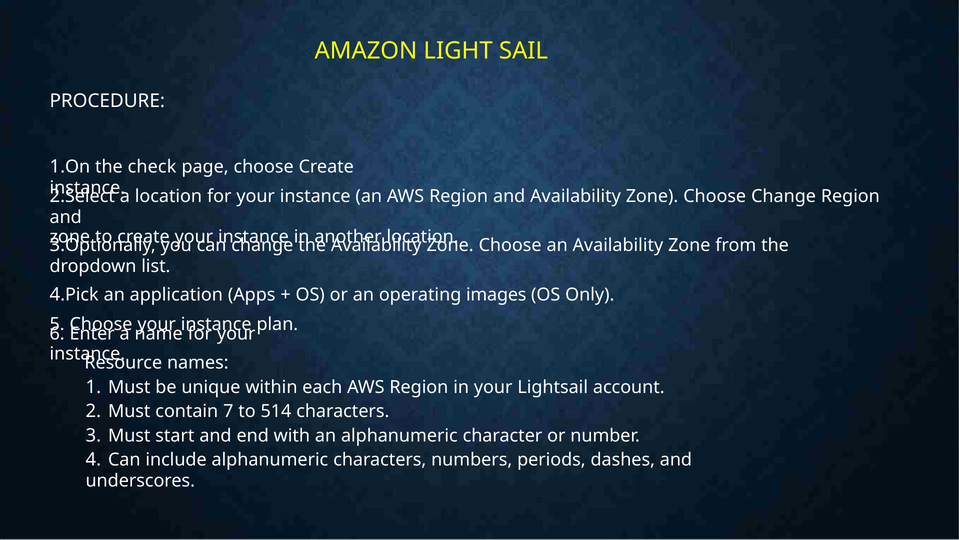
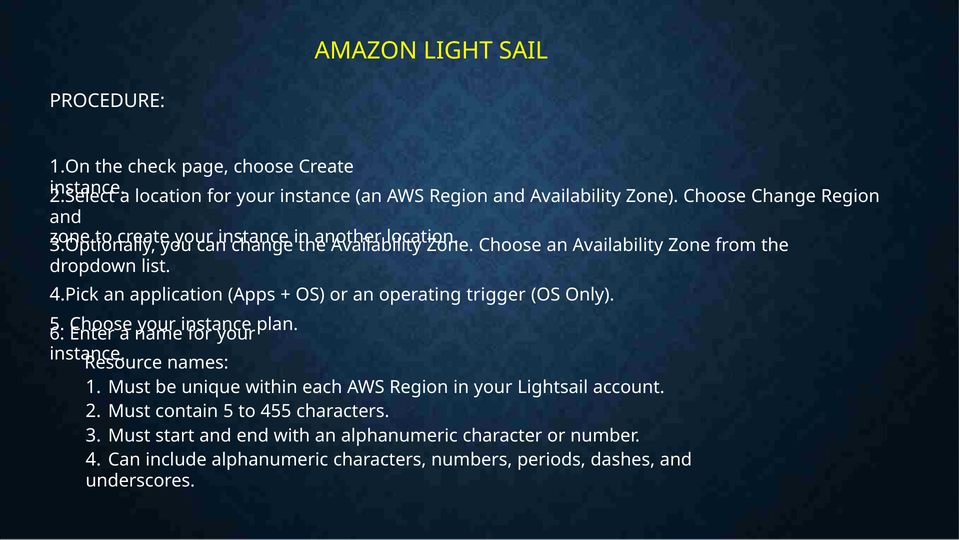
images: images -> trigger (496, 295)
contain 7: 7 -> 5 (228, 411)
514: 514 -> 455 (276, 411)
